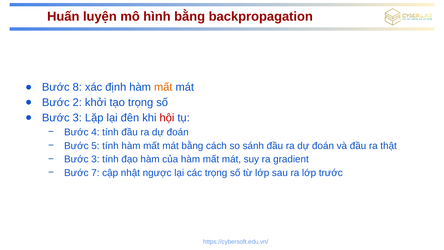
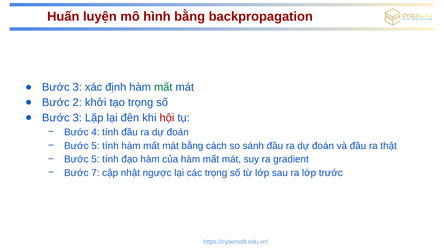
8: 8 -> 3 (77, 87)
mất colour: orange -> green (163, 87)
3: 3 -> 5 (95, 159)
